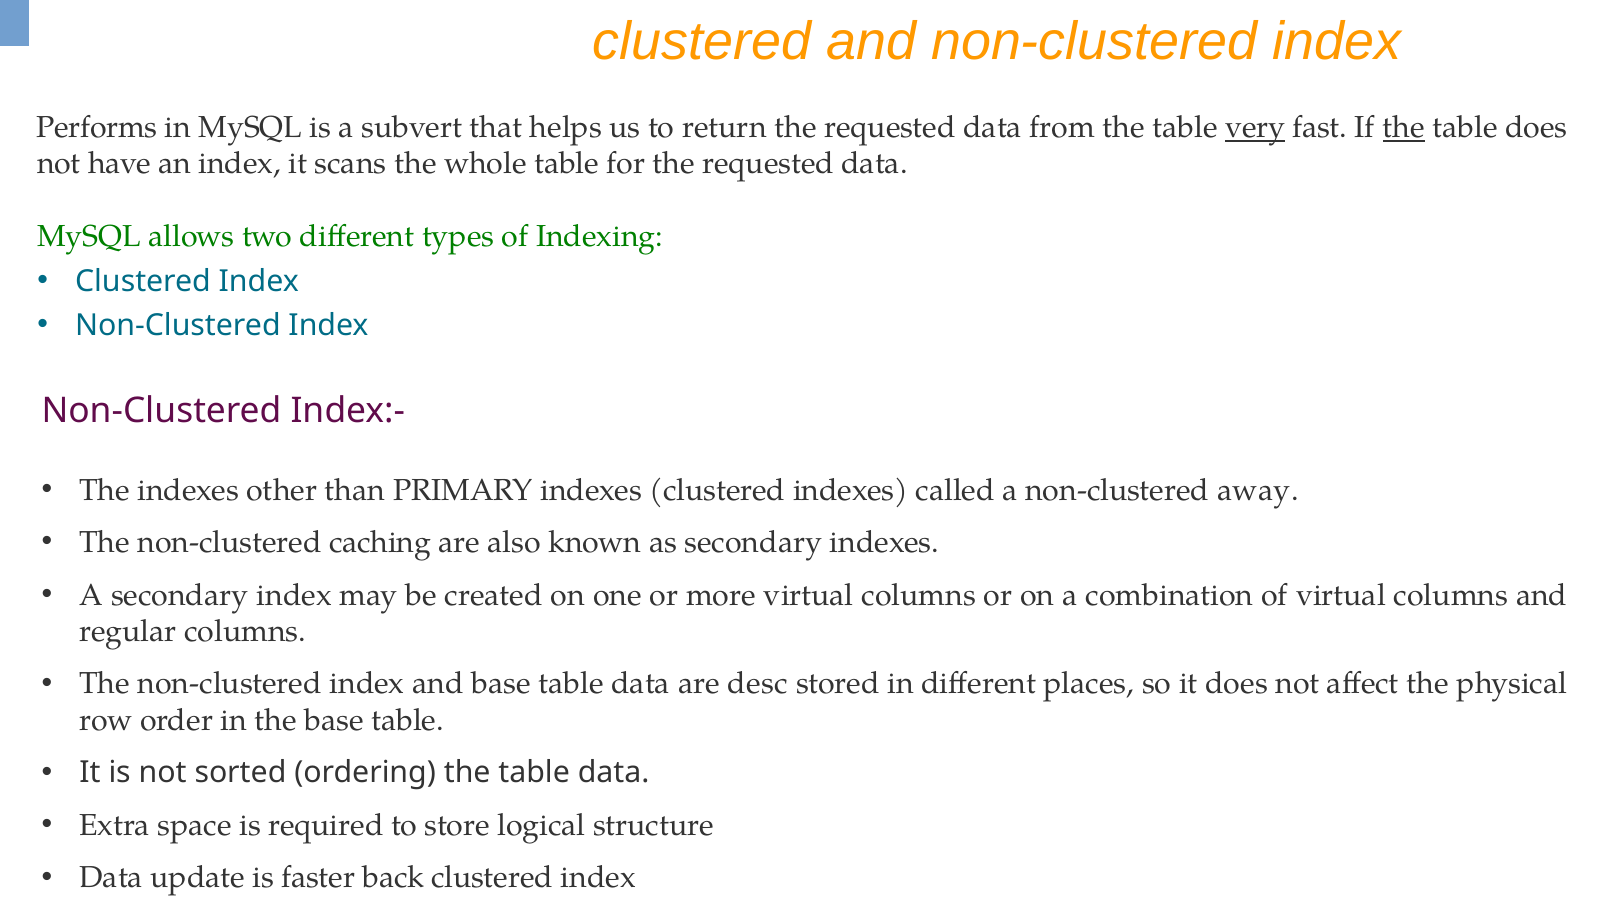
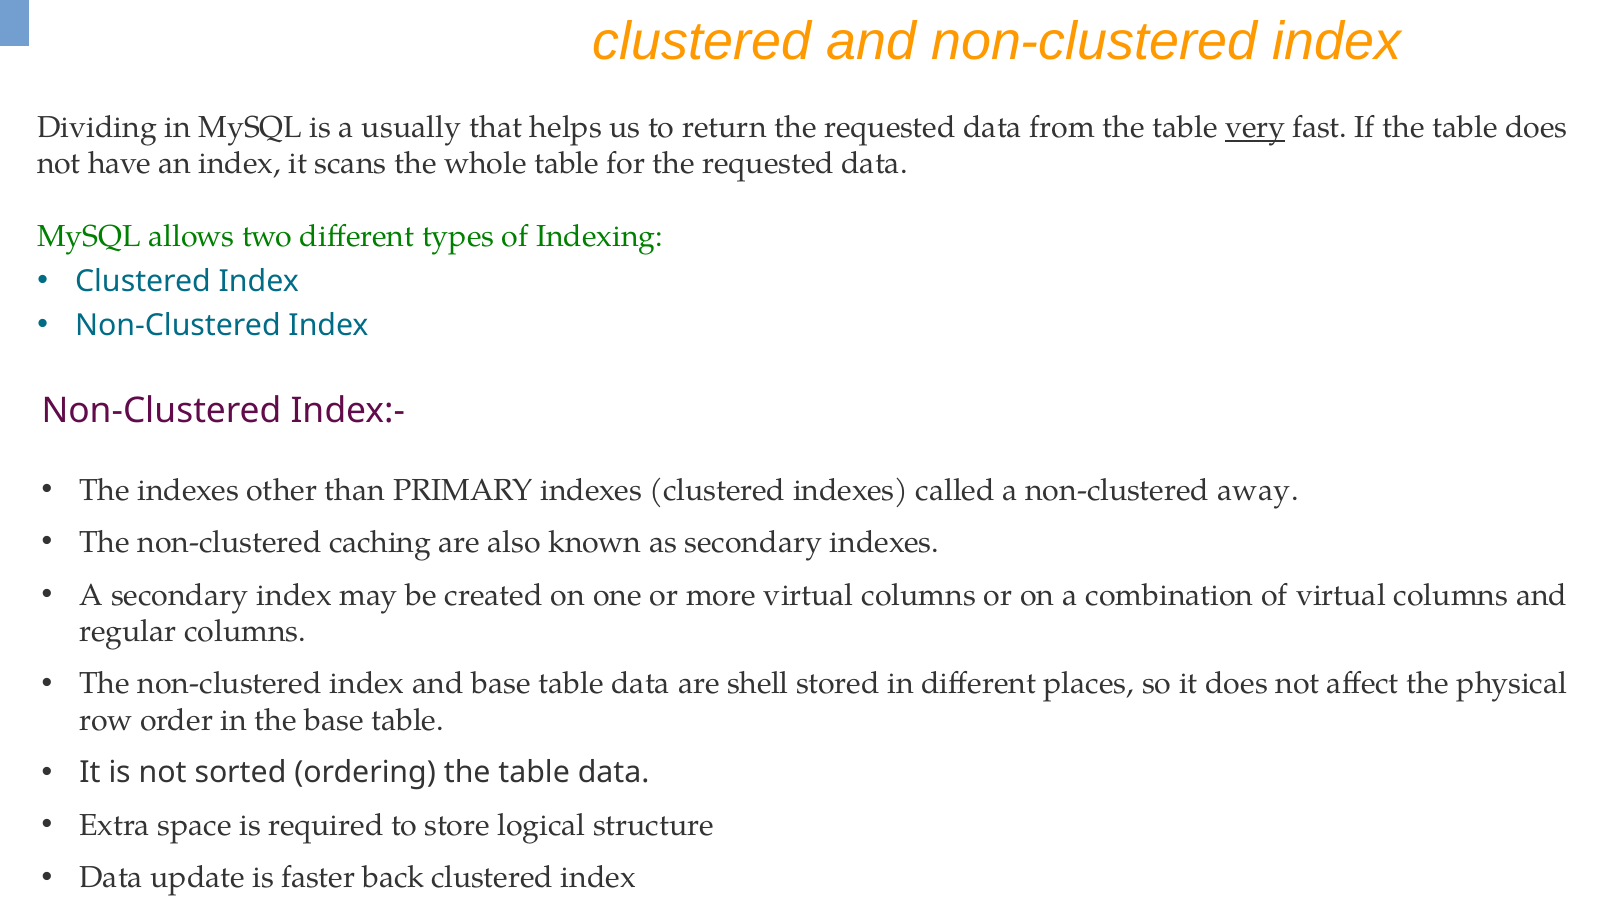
Performs: Performs -> Dividing (97, 128)
subvert: subvert -> usually (412, 128)
the underline: present -> none (1404, 128)
desc: desc -> shell (758, 684)
